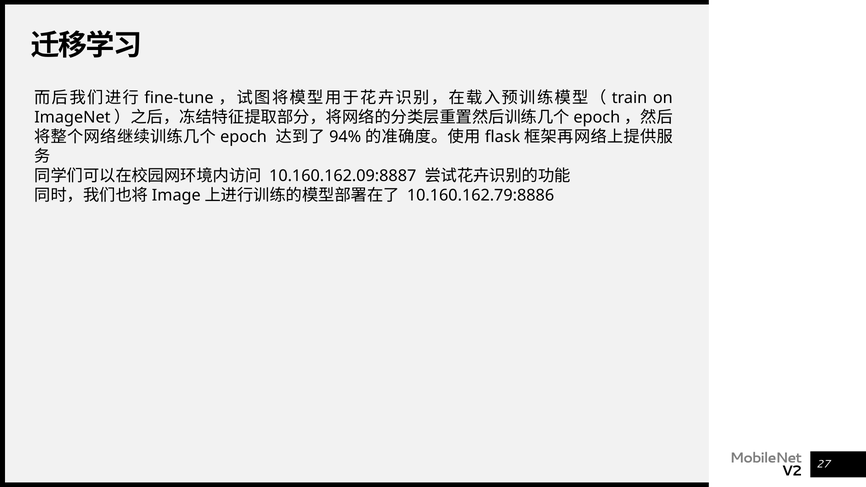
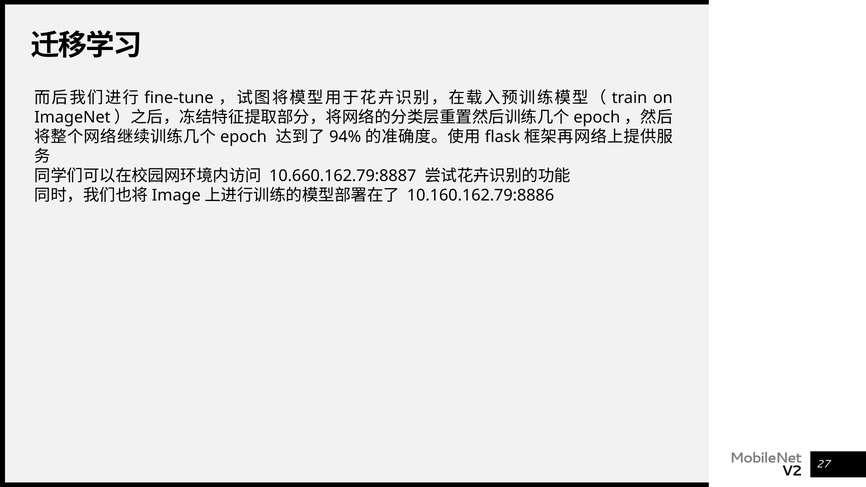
10.160.162.09:8887: 10.160.162.09:8887 -> 10.660.162.79:8887 (343, 176)
